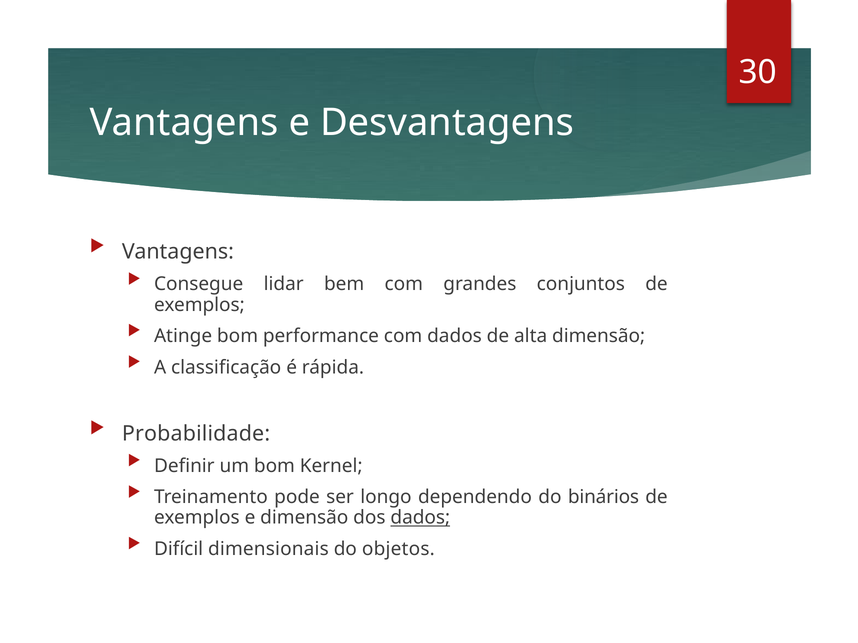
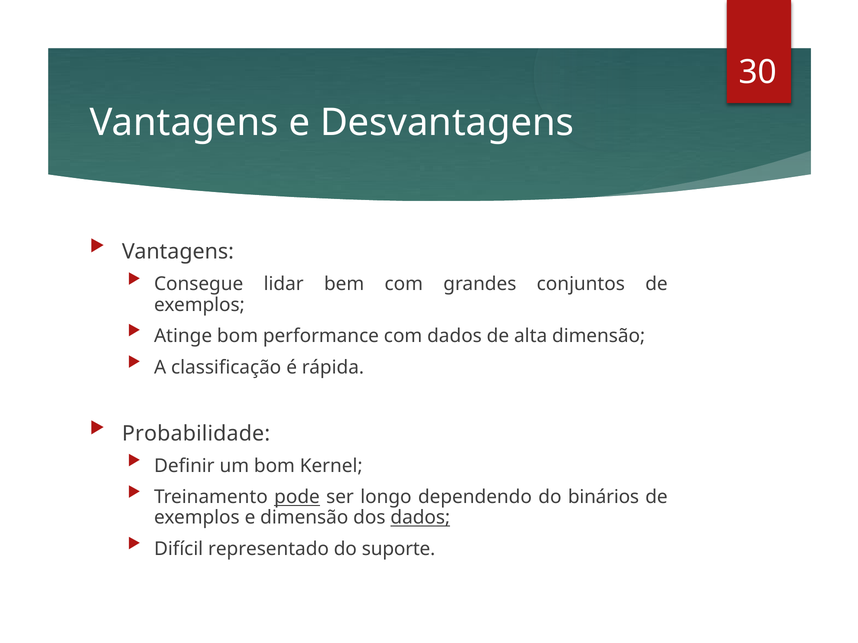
pode underline: none -> present (297, 498)
dimensionais: dimensionais -> representado (269, 549)
objetos: objetos -> suporte (399, 549)
